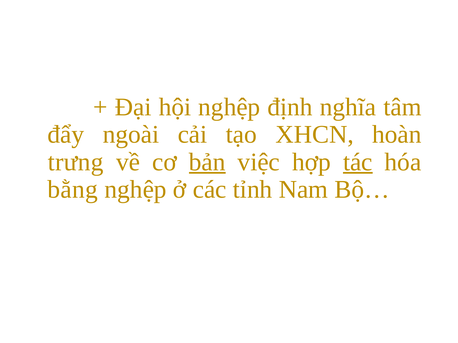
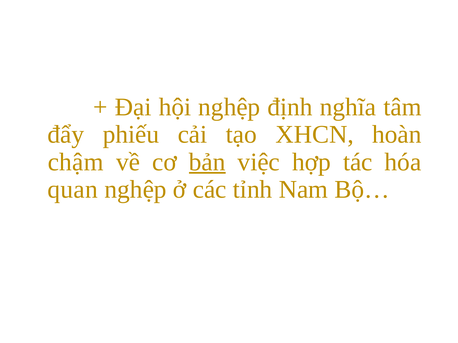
ngoài: ngoài -> phiếu (131, 135)
trưng: trưng -> chậm (76, 162)
tác underline: present -> none (358, 162)
bằng: bằng -> quan (73, 190)
